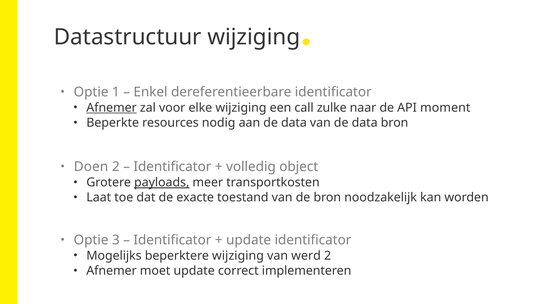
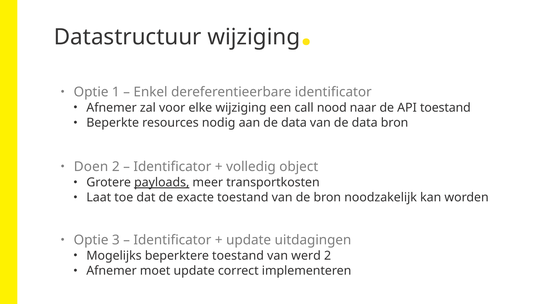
Afnemer underline: present -> none (112, 108)
zulke: zulke -> nood (332, 108)
API moment: moment -> toestand (445, 108)
update identificator: identificator -> uitdagingen (313, 240)
beperktere wijziging: wijziging -> toestand (238, 255)
